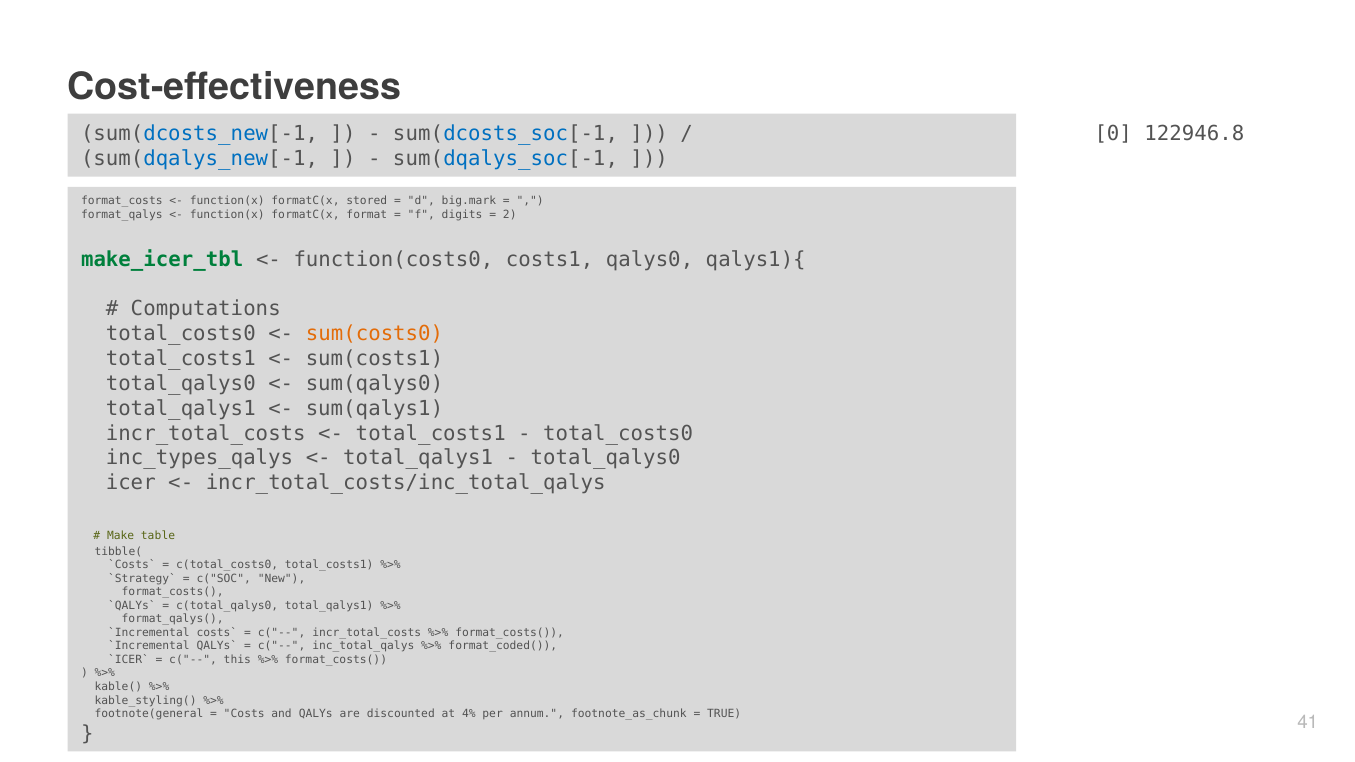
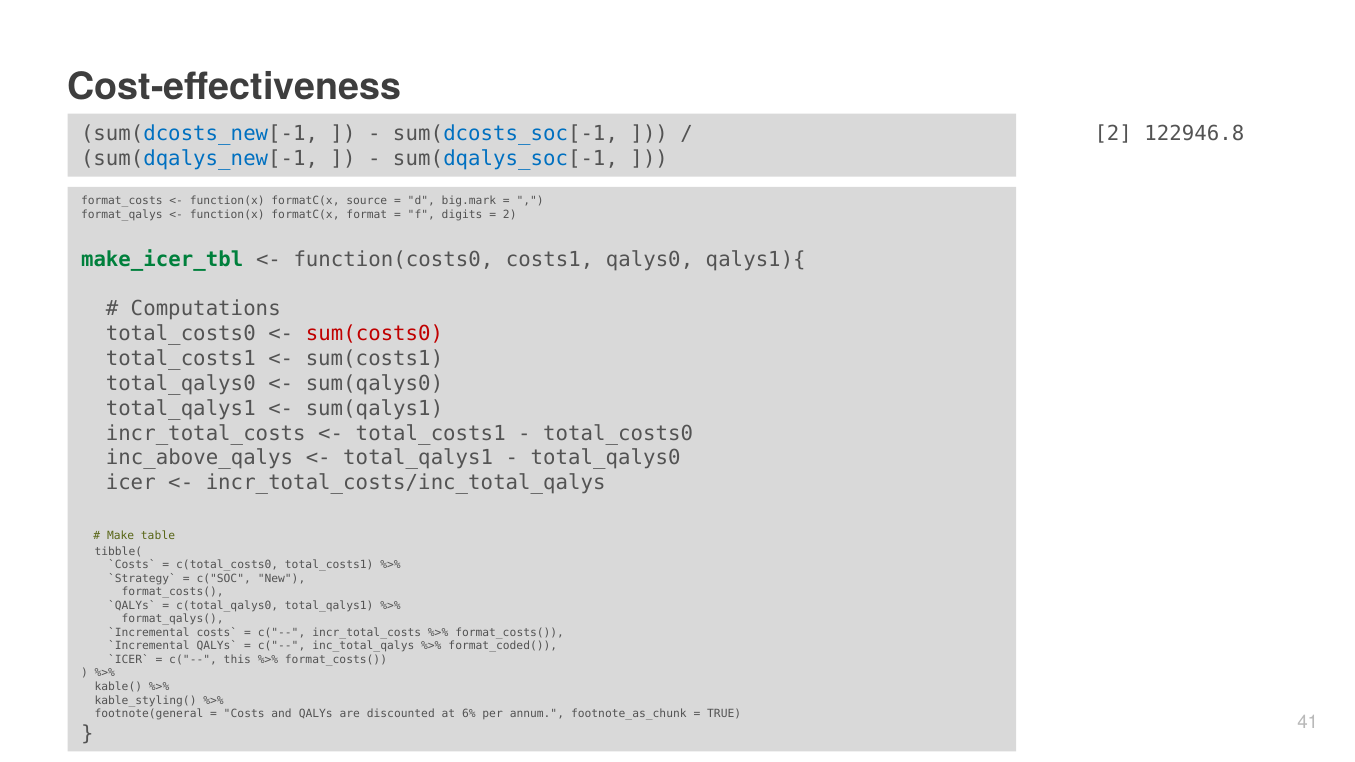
0: 0 -> 2 (1113, 134)
stored: stored -> source (367, 201)
sum(costs0 colour: orange -> red (374, 334)
inc_types_qalys: inc_types_qalys -> inc_above_qalys (200, 458)
4%: 4% -> 6% (469, 714)
